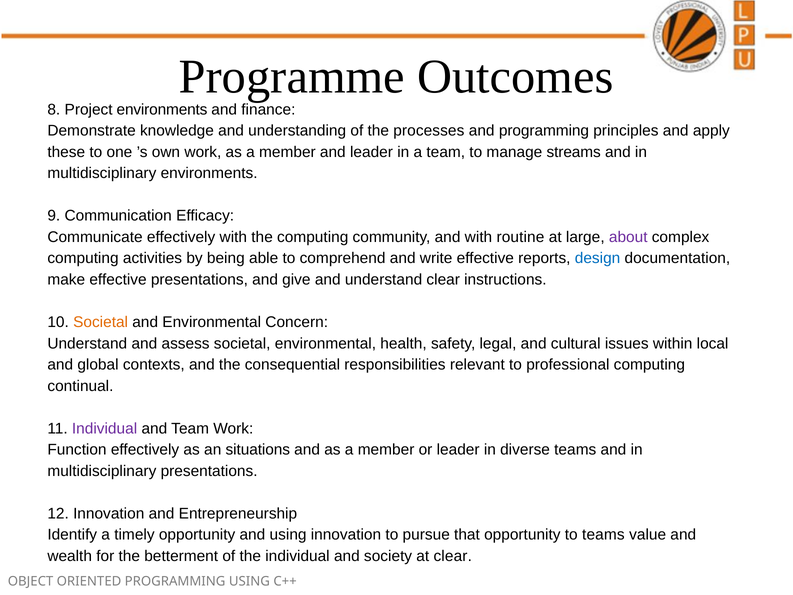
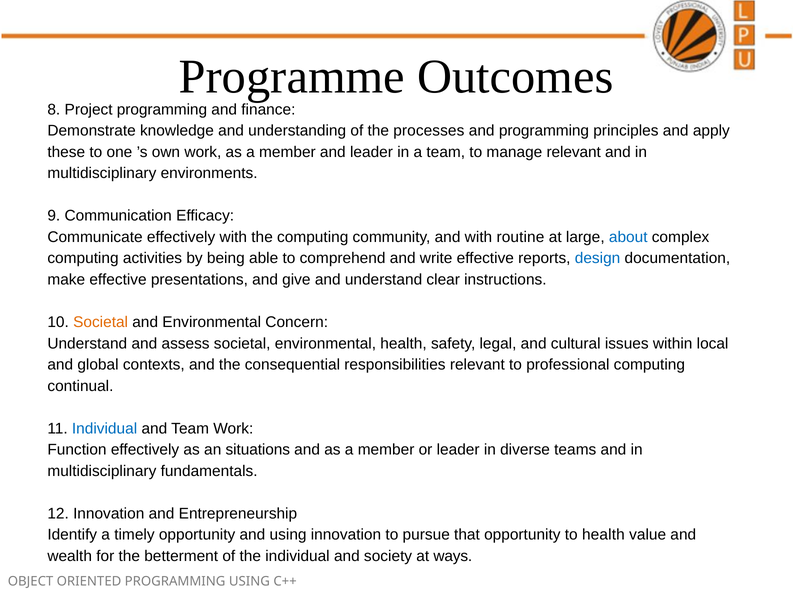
Project environments: environments -> programming (162, 109)
manage streams: streams -> relevant (574, 152)
about colour: purple -> blue (628, 237)
Individual colour: purple -> blue (105, 428)
multidisciplinary presentations: presentations -> fundamentals (209, 471)
to teams: teams -> health (603, 535)
at clear: clear -> ways (453, 556)
